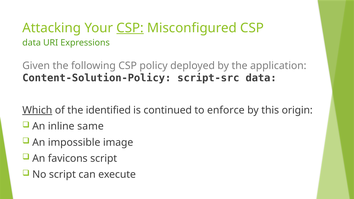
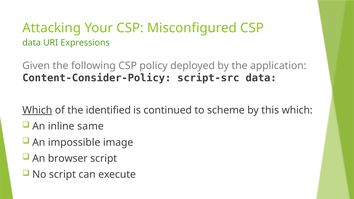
CSP underline: present -> none (130, 28)
Content-Solution-Policy: Content-Solution-Policy -> Content-Consider-Policy (97, 78)
enforce: enforce -> scheme (226, 110)
this origin: origin -> which (297, 110)
favicons: favicons -> browser (68, 159)
